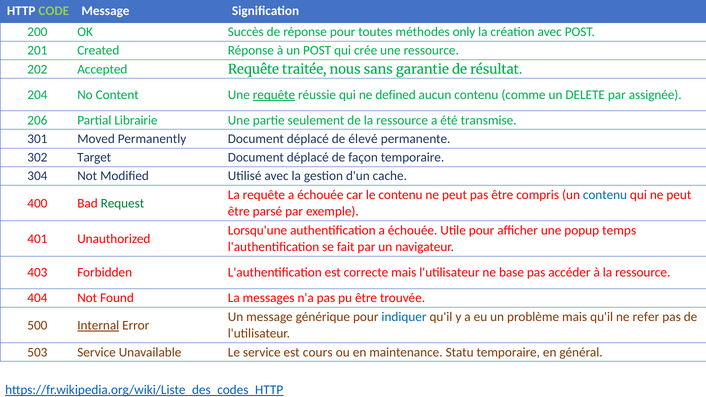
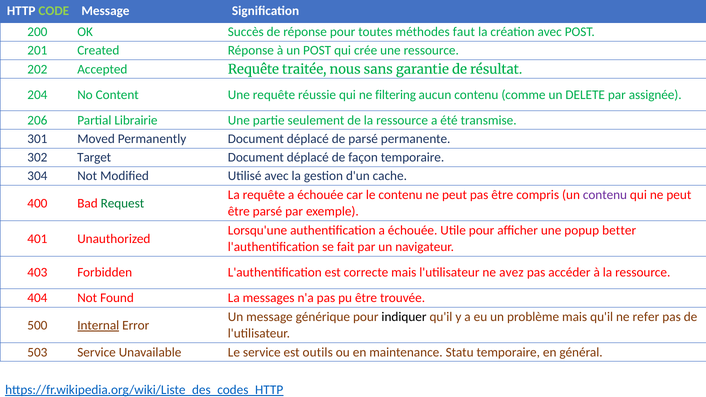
only: only -> faut (464, 32)
requête underline: present -> none (274, 95)
defined: defined -> filtering (396, 95)
de élevé: élevé -> parsé (363, 139)
contenu colour: blue -> purple (605, 195)
temps: temps -> better (619, 231)
base: base -> avez (511, 273)
indiquer colour: blue -> black (404, 317)
cours: cours -> outils (318, 352)
